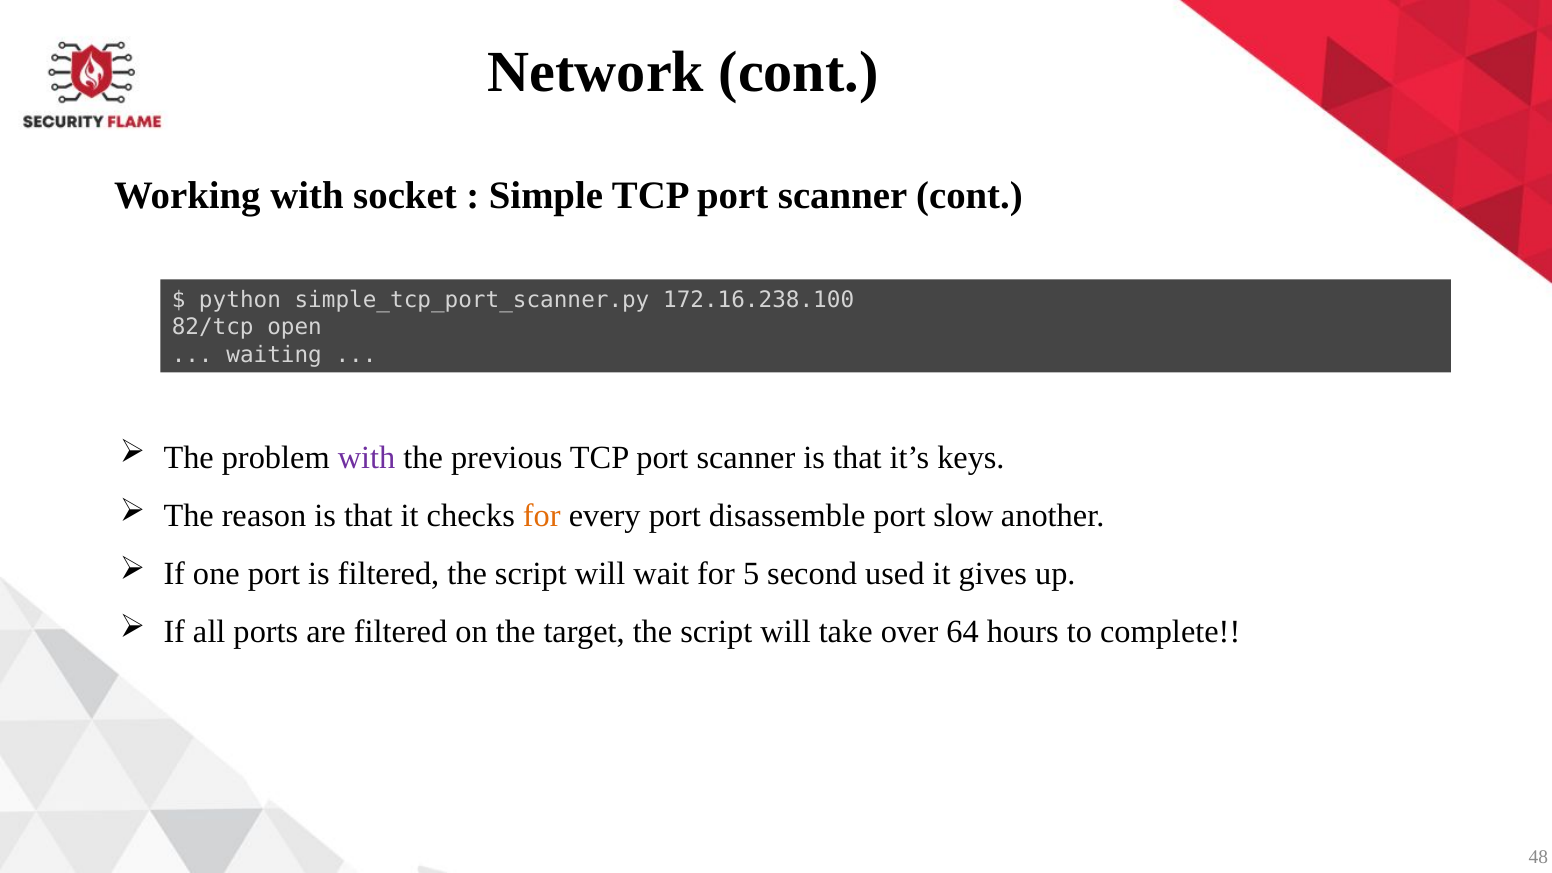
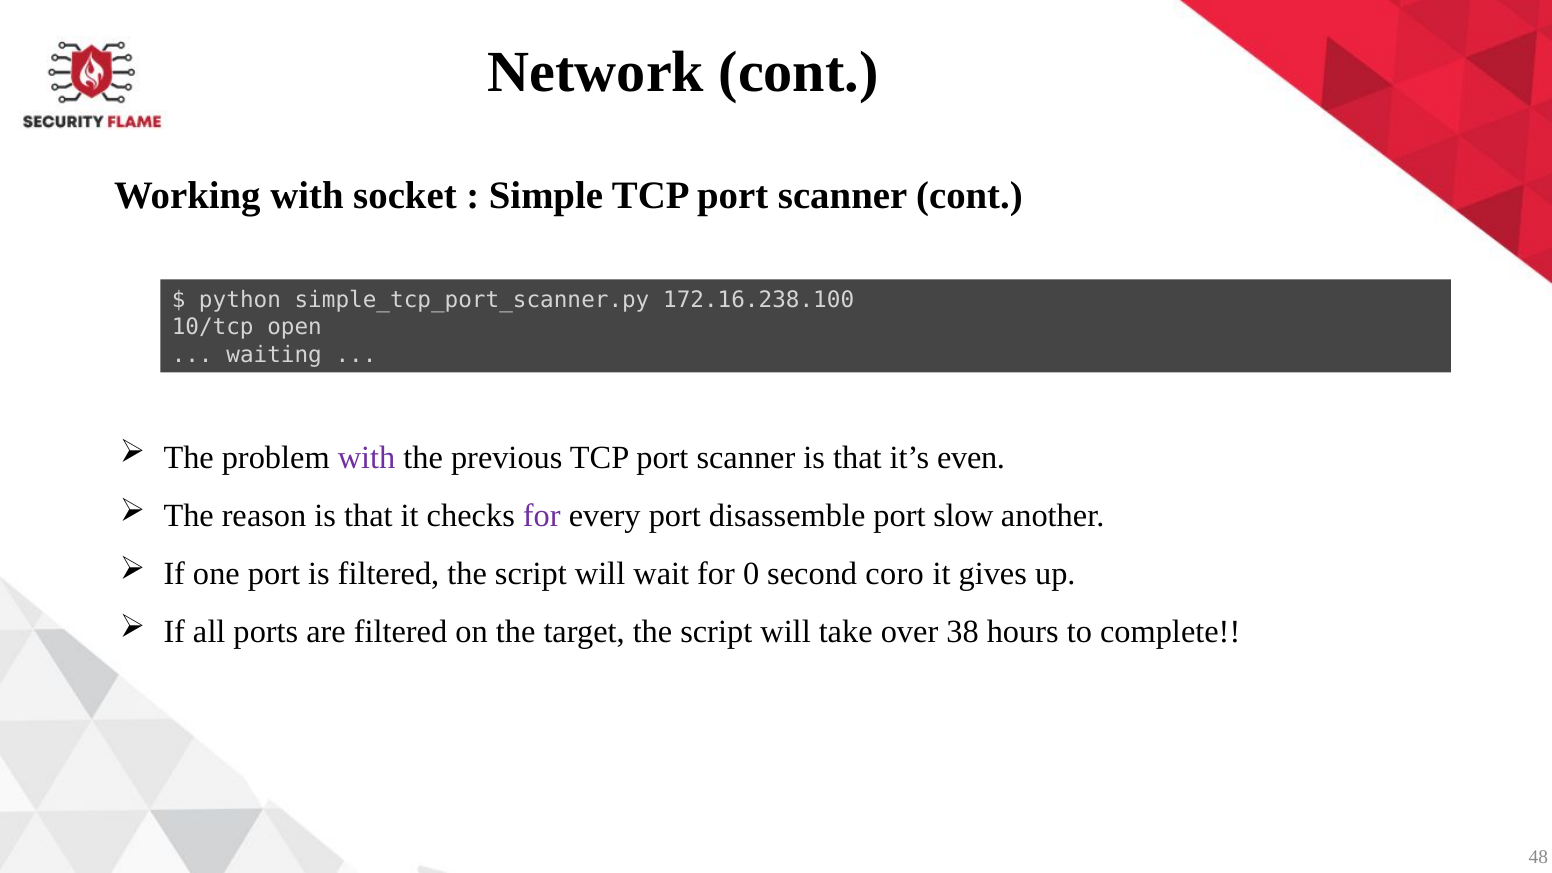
82/tcp: 82/tcp -> 10/tcp (213, 327)
keys: keys -> even (971, 457)
for colour: orange -> purple (542, 516)
5: 5 -> 0 (751, 574)
used: used -> coro (895, 574)
64: 64 -> 38 (963, 632)
